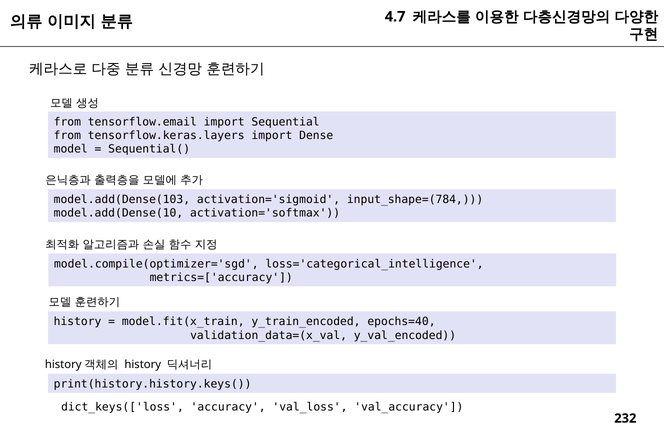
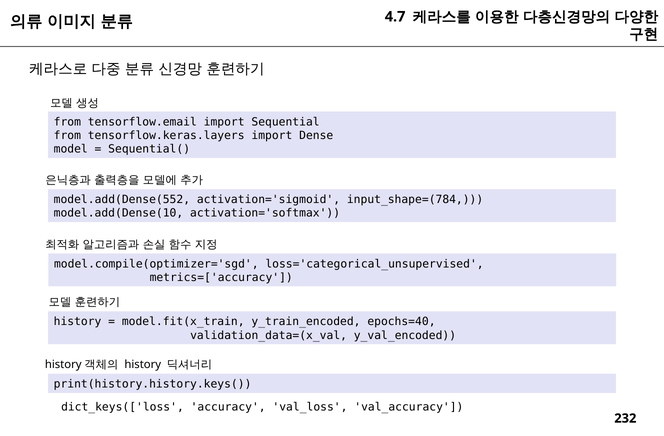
model.add(Dense(103: model.add(Dense(103 -> model.add(Dense(552 (122, 200)
loss='categorical_intelligence: loss='categorical_intelligence -> loss='categorical_unsupervised (375, 264)
